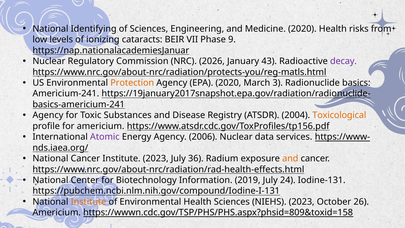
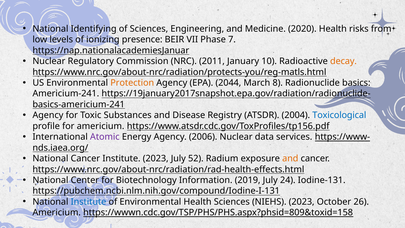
cataracts: cataracts -> presence (142, 40)
9: 9 -> 7 (232, 40)
2026: 2026 -> 2011 (212, 61)
43: 43 -> 10 (269, 61)
decay colour: purple -> orange (343, 61)
EPA 2020: 2020 -> 2044 (228, 83)
3: 3 -> 8 (278, 83)
Toxicological colour: orange -> blue (339, 115)
36: 36 -> 52 (196, 158)
Institute colour: orange -> blue (89, 202)
